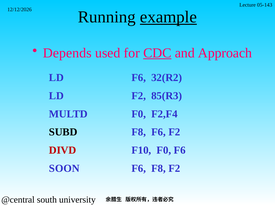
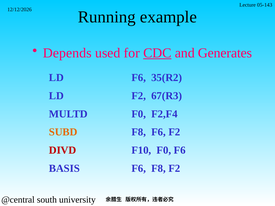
example underline: present -> none (168, 17)
Approach: Approach -> Generates (225, 53)
32(R2: 32(R2 -> 35(R2 (167, 78)
85(R3: 85(R3 -> 67(R3 (167, 96)
SUBD colour: black -> orange (63, 132)
SOON: SOON -> BASIS (64, 169)
